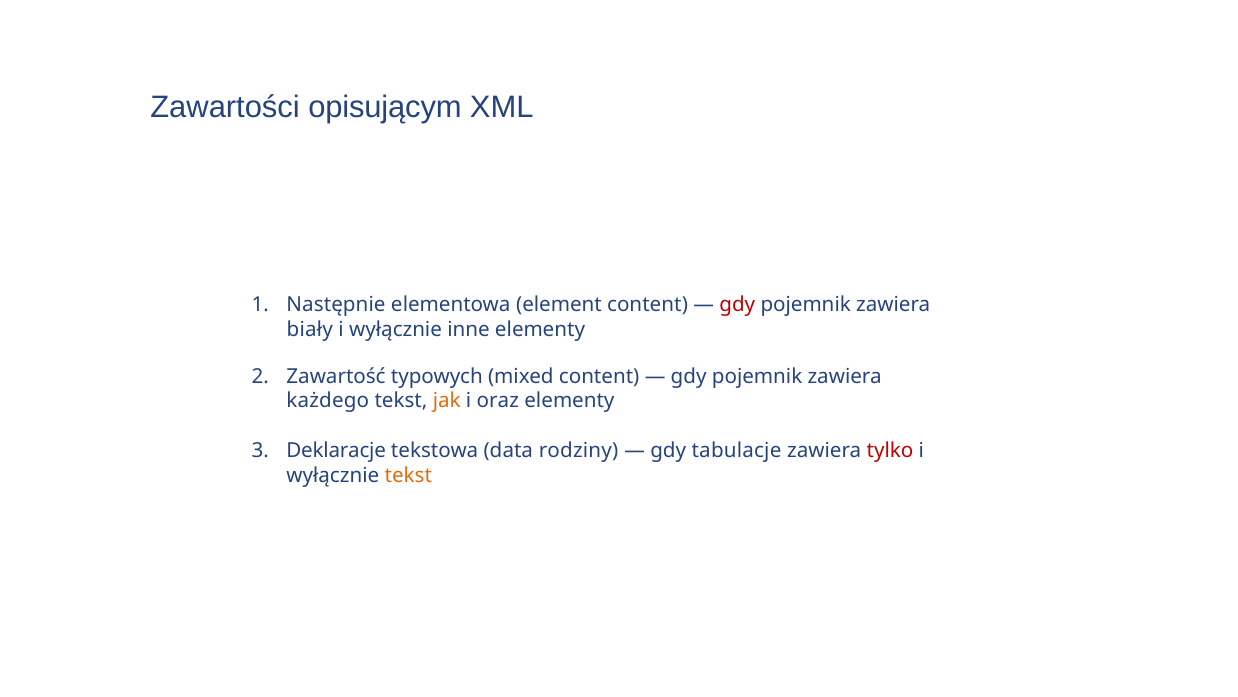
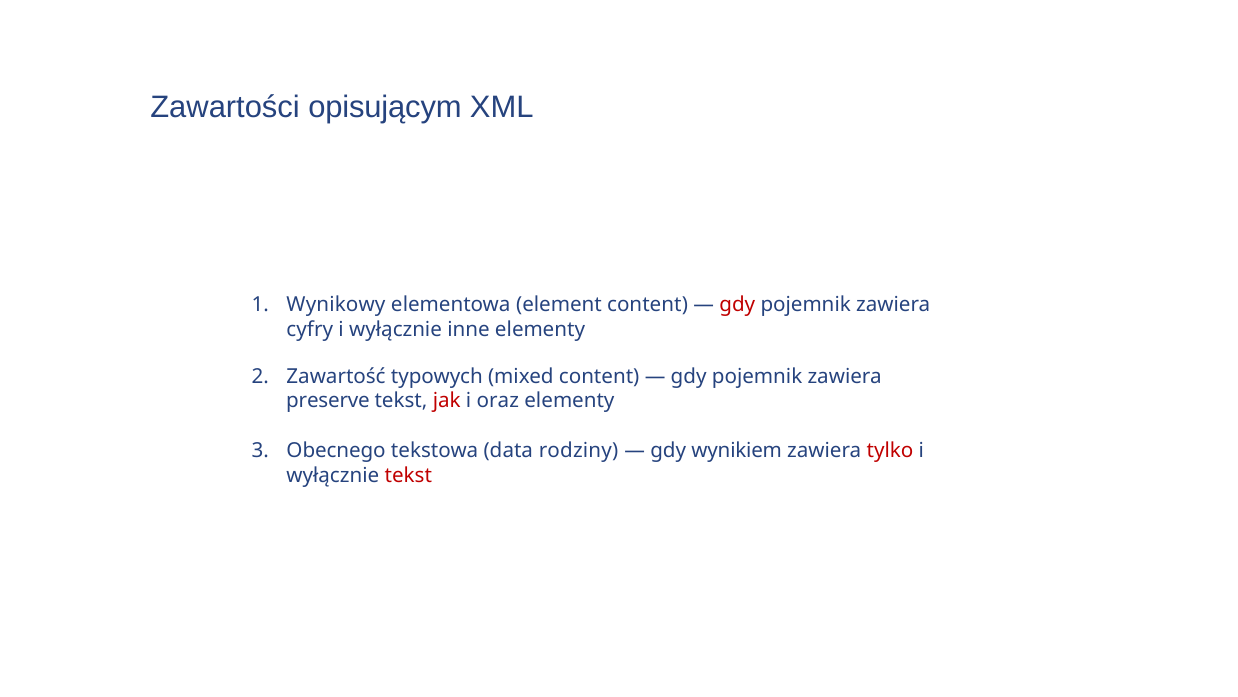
Następnie: Następnie -> Wynikowy (336, 305)
biały: biały -> cyfry (310, 330)
każdego: każdego -> preserve (328, 401)
jak colour: orange -> red (447, 401)
Deklaracje: Deklaracje -> Obecnego (336, 450)
tabulacje: tabulacje -> wynikiem (737, 450)
tekst colour: orange -> red (408, 475)
